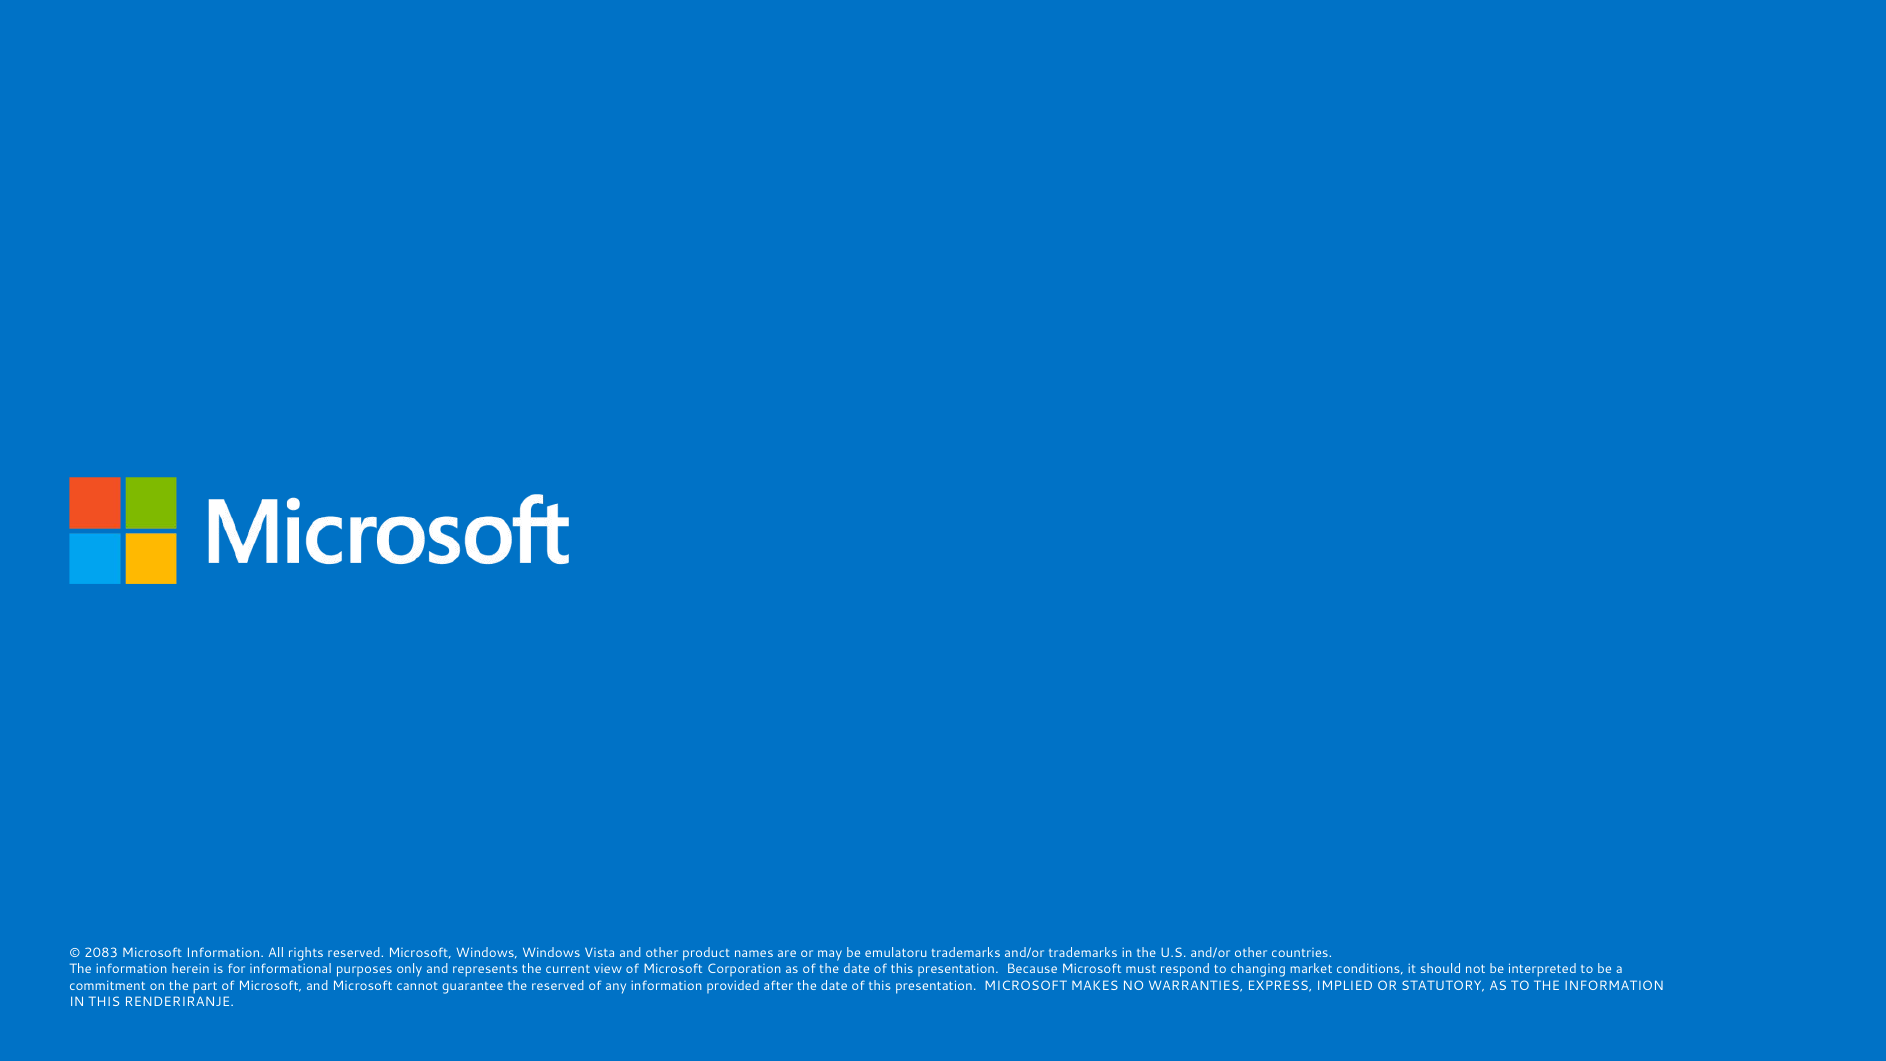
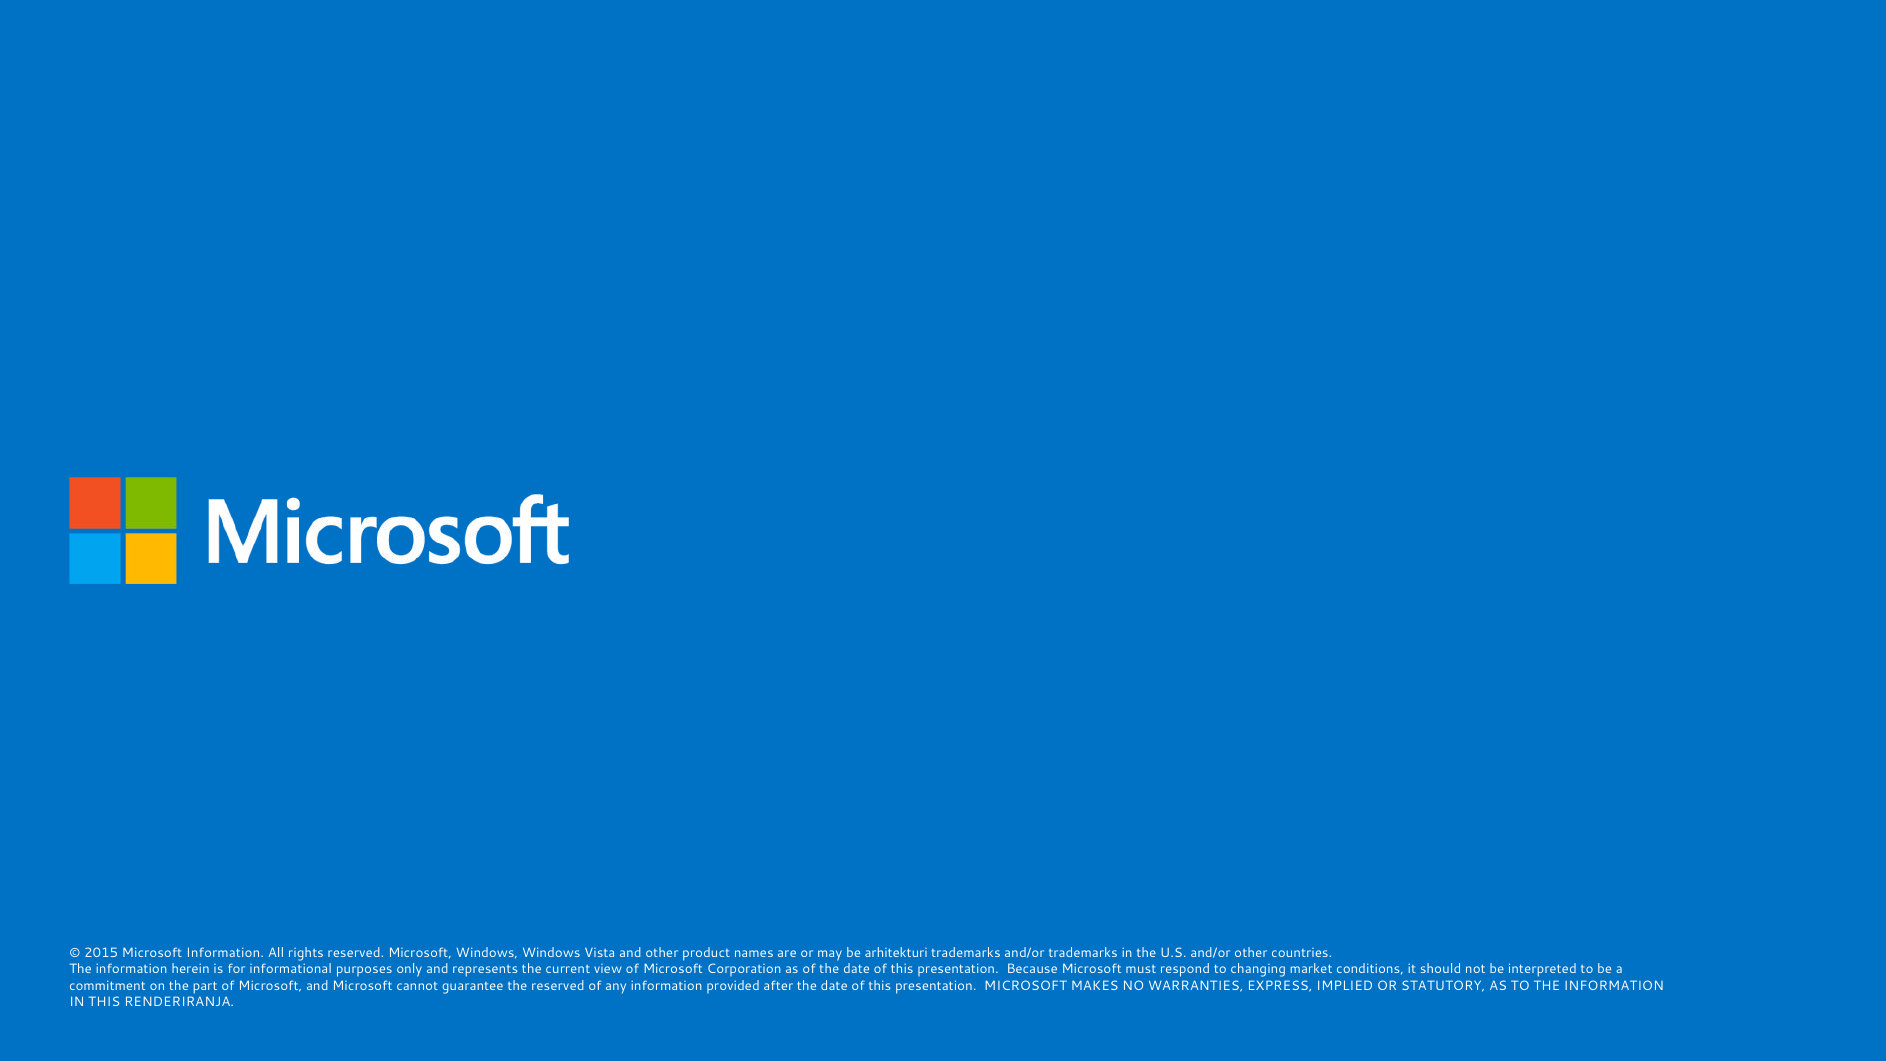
2083: 2083 -> 2015 (101, 953)
emulatoru: emulatoru -> arhitekturi (896, 953)
RENDERIRANJE: RENDERIRANJE -> RENDERIRANJA (179, 1001)
